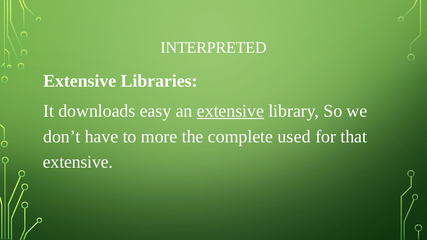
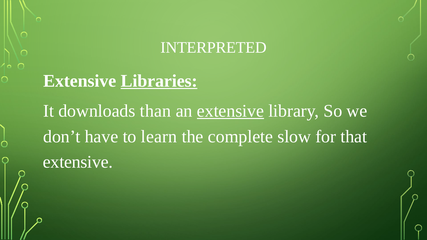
Libraries underline: none -> present (159, 81)
easy: easy -> than (155, 111)
more: more -> learn (159, 137)
used: used -> slow (294, 137)
